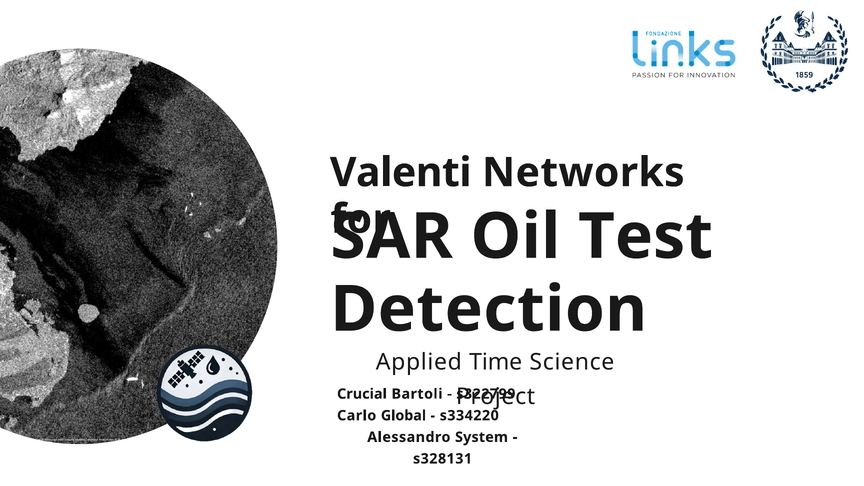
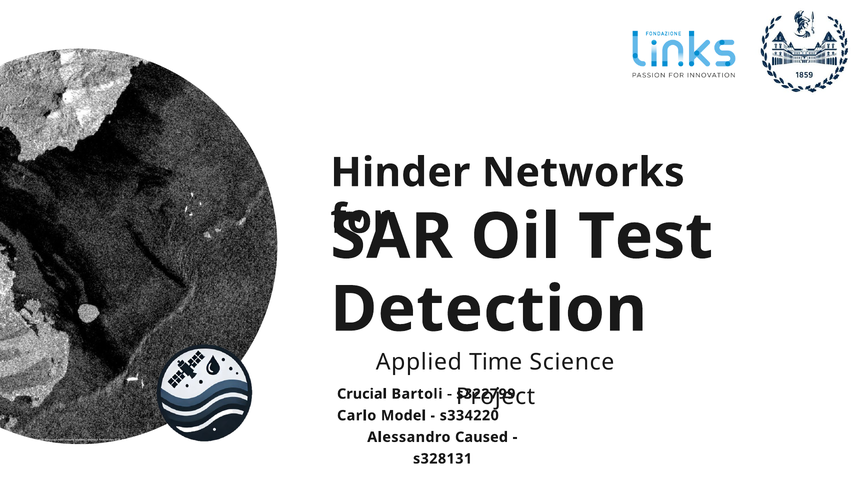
Valenti: Valenti -> Hinder (400, 173)
Global: Global -> Model (403, 416)
System: System -> Caused (481, 437)
